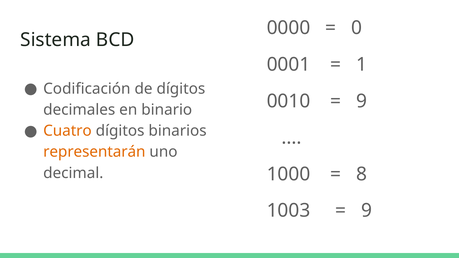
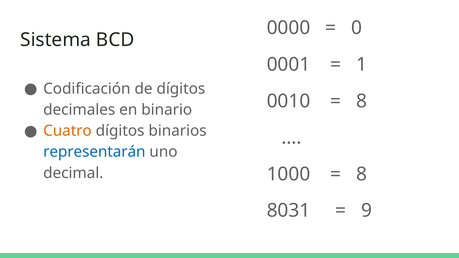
9: 9 -> 8 (362, 101)
representarán colour: orange -> blue (94, 152)
1003: 1003 -> 8031 (289, 211)
